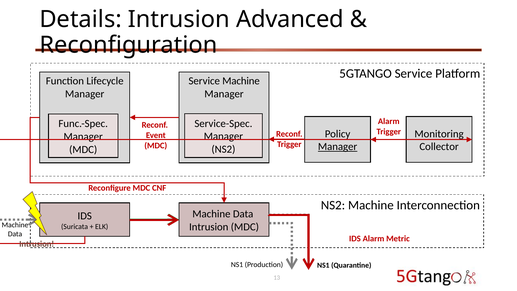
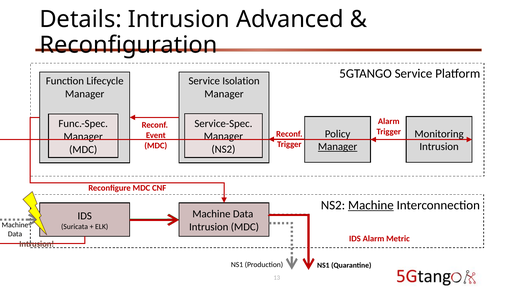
Service Machine: Machine -> Isolation (241, 81)
Collector: Collector -> Intrusion (439, 147)
Machine underline: none -> present (371, 205)
